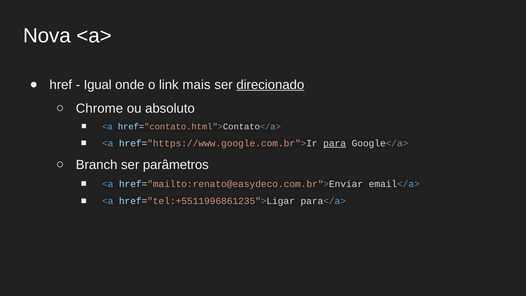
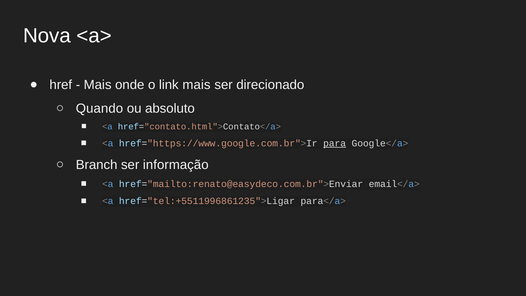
Igual: Igual -> Mais (98, 85)
direcionado underline: present -> none (270, 85)
Chrome: Chrome -> Quando (99, 108)
parâmetros: parâmetros -> informação (176, 165)
